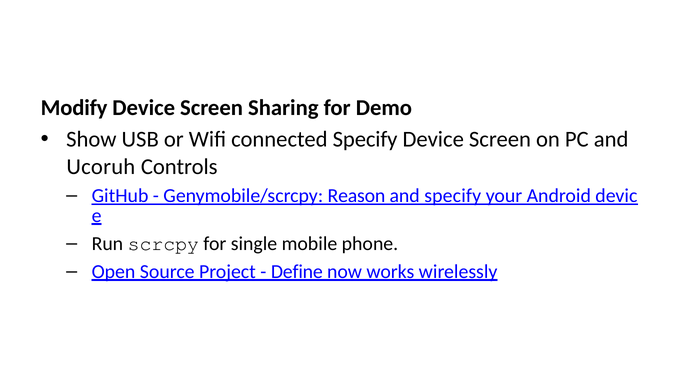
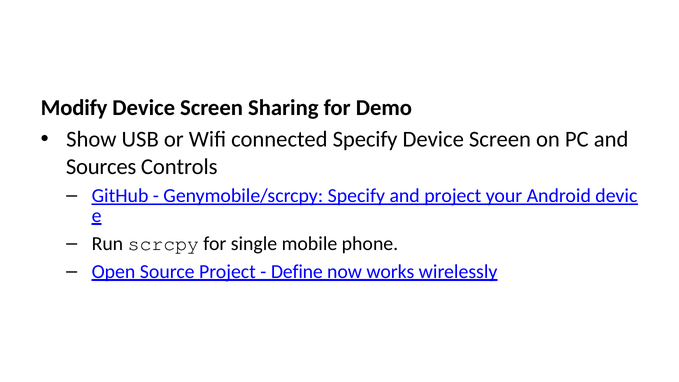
Ucoruh: Ucoruh -> Sources (101, 167)
Genymobile/scrcpy Reason: Reason -> Specify (356, 196)
and specify: specify -> project (453, 196)
